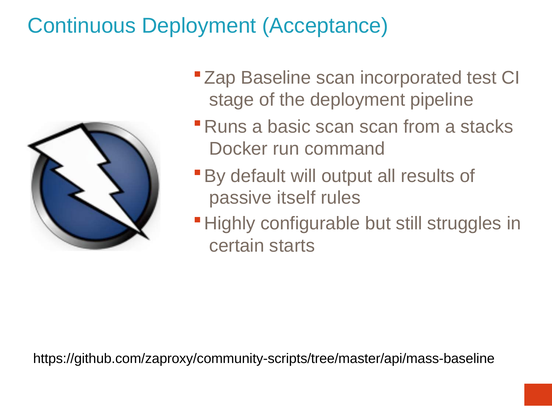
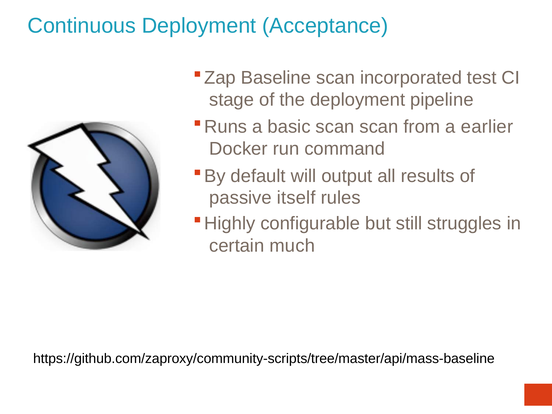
stacks: stacks -> earlier (487, 127)
starts: starts -> much (292, 246)
